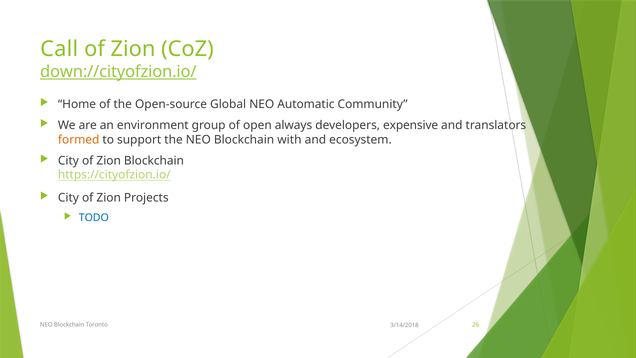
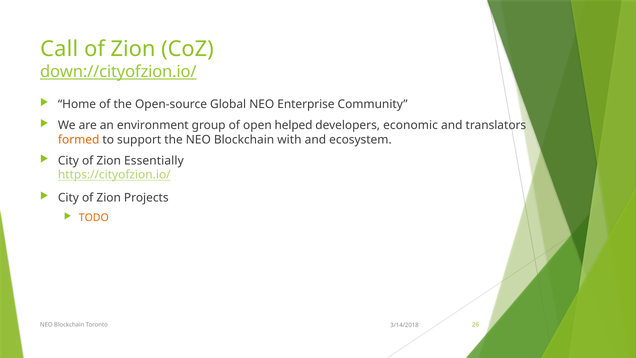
Automatic: Automatic -> Enterprise (306, 104)
always: always -> helped (294, 125)
expensive: expensive -> economic (411, 125)
Zion Blockchain: Blockchain -> Essentially (154, 161)
TODO colour: blue -> orange (94, 218)
